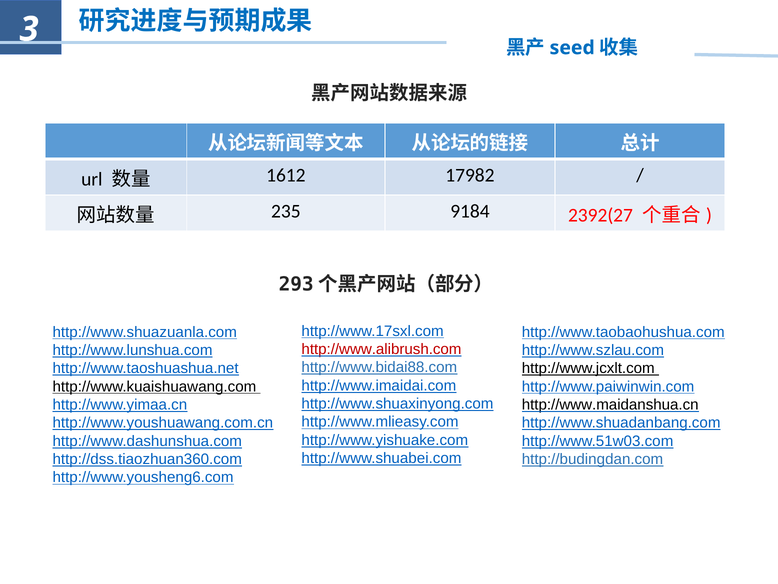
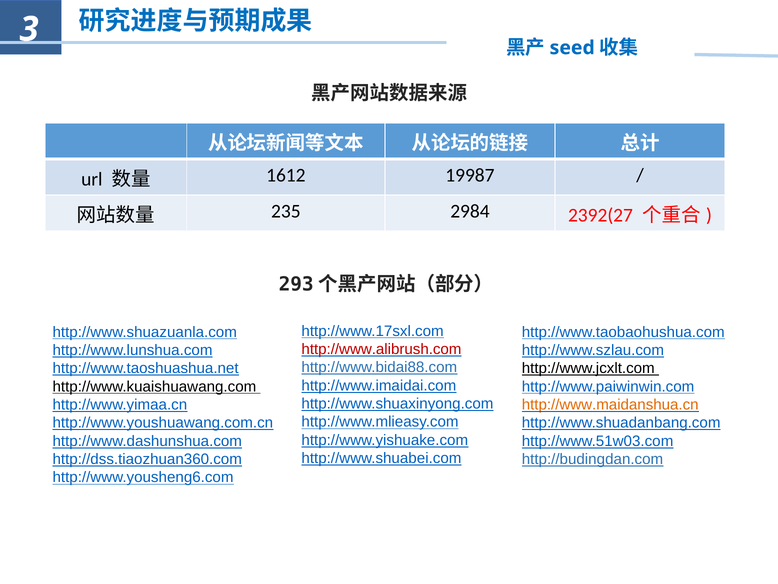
17982: 17982 -> 19987 (470, 175)
9184: 9184 -> 2984 (470, 211)
http://www.maidanshua.cn colour: black -> orange (610, 404)
